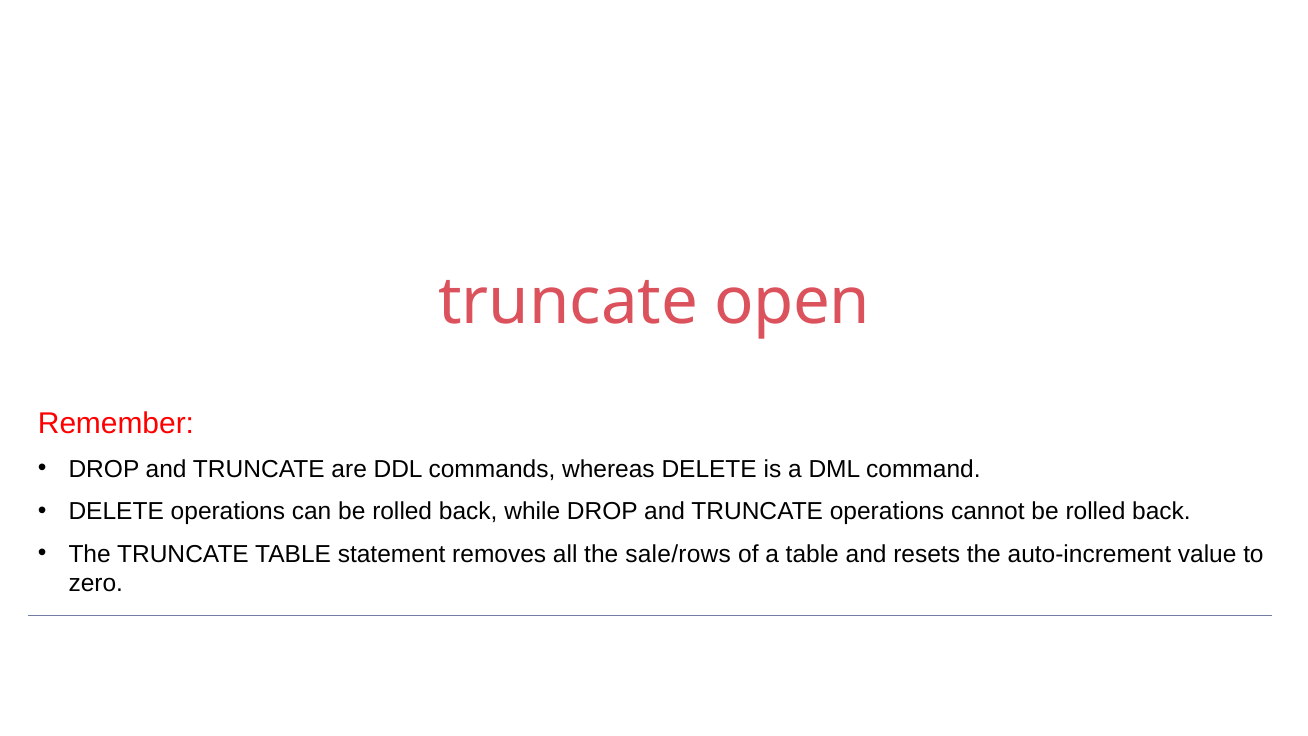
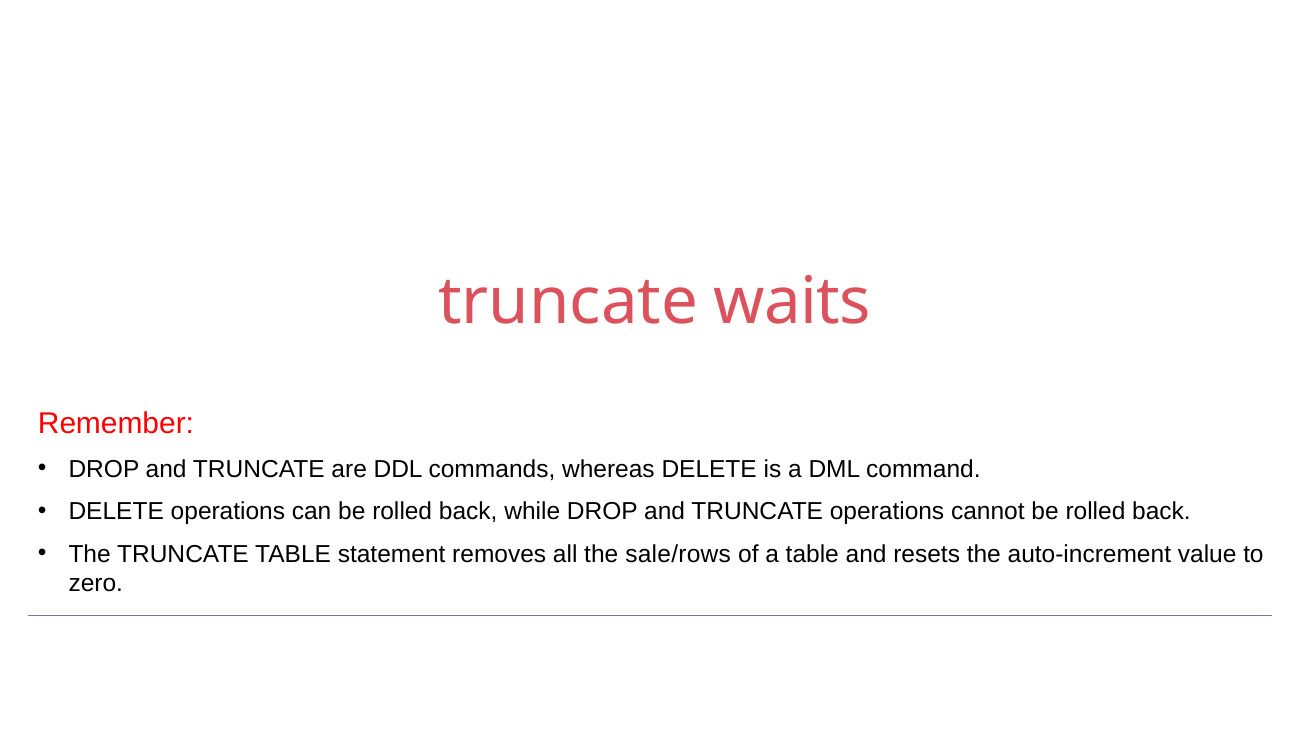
open: open -> waits (792, 302)
